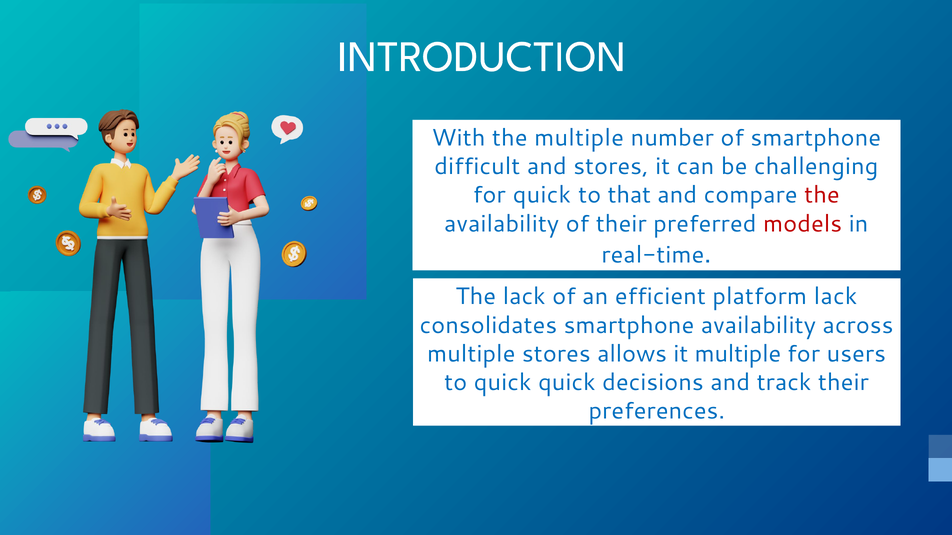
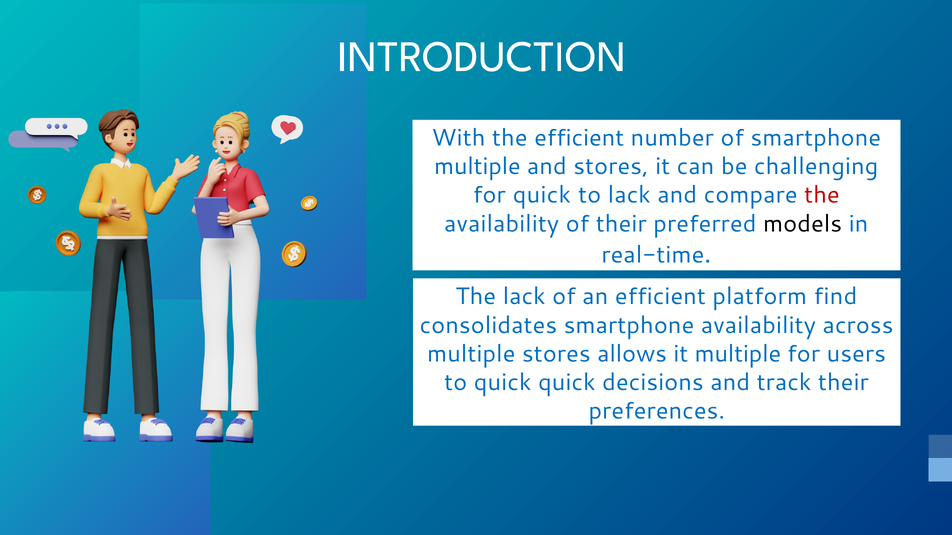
the multiple: multiple -> efficient (579, 138)
difficult: difficult -> multiple (477, 167)
to that: that -> lack (629, 195)
models colour: red -> black (803, 224)
platform lack: lack -> find (836, 297)
